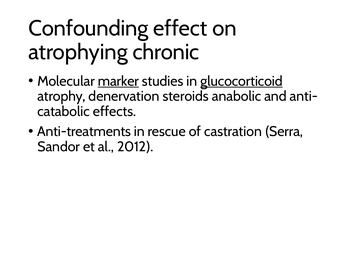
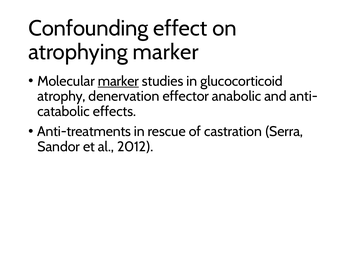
atrophying chronic: chronic -> marker (166, 52)
glucocorticoid underline: present -> none (242, 81)
steroids: steroids -> effector (186, 96)
